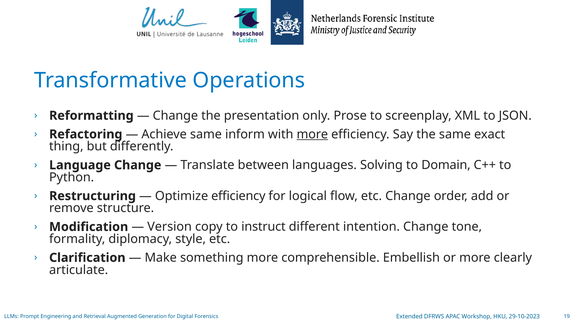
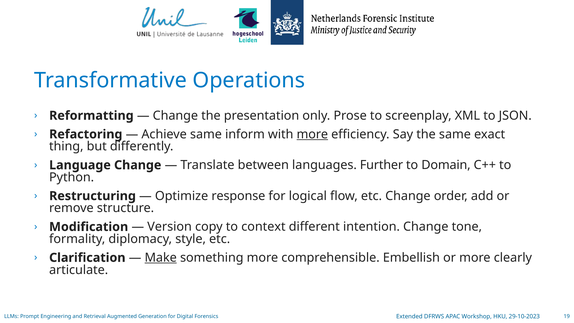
Solving: Solving -> Further (381, 165)
Optimize efficiency: efficiency -> response (238, 196)
instruct: instruct -> context (263, 227)
Make underline: none -> present (161, 258)
